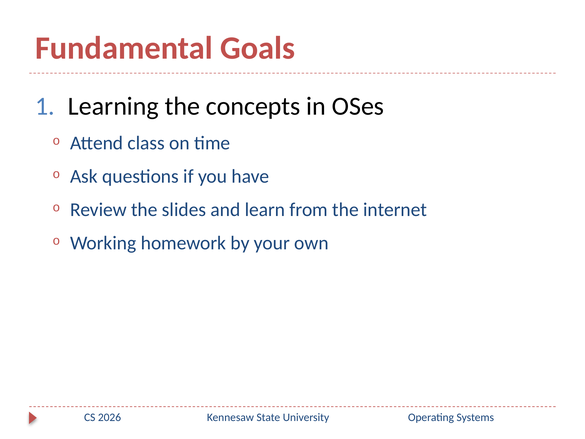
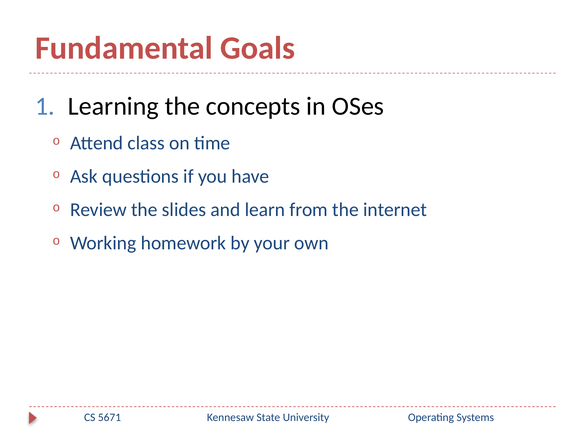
2026: 2026 -> 5671 (109, 417)
